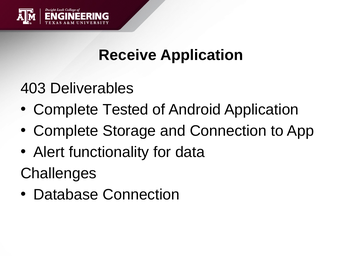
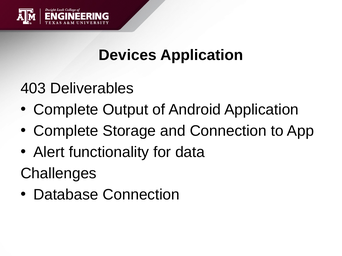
Receive: Receive -> Devices (128, 55)
Tested: Tested -> Output (125, 110)
